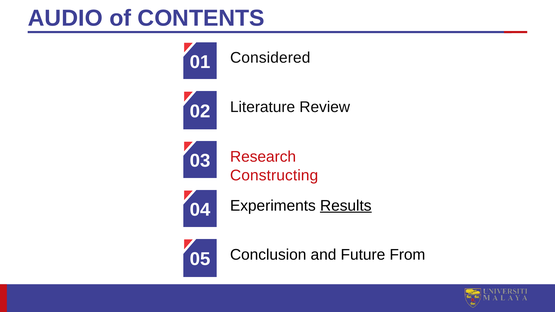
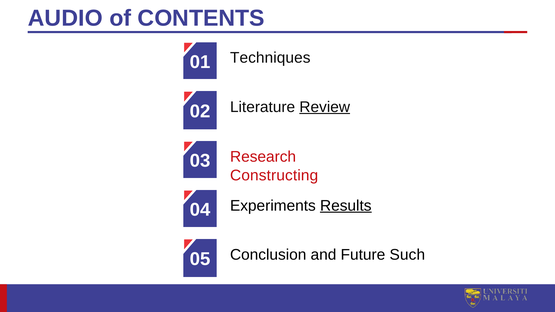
Considered: Considered -> Techniques (270, 58)
Review underline: none -> present (325, 107)
From: From -> Such (407, 255)
